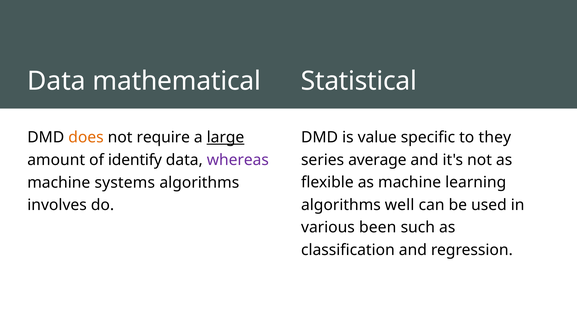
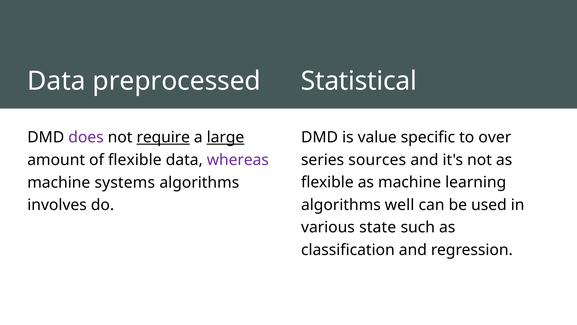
mathematical: mathematical -> preprocessed (177, 81)
they: they -> over (495, 137)
does colour: orange -> purple (86, 137)
require underline: none -> present (163, 137)
average: average -> sources (377, 160)
of identify: identify -> flexible (135, 160)
been: been -> state (378, 227)
